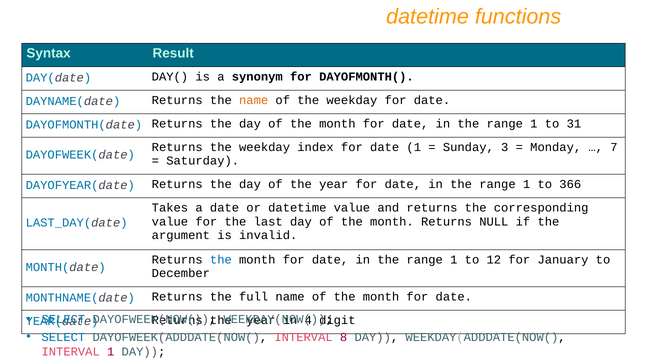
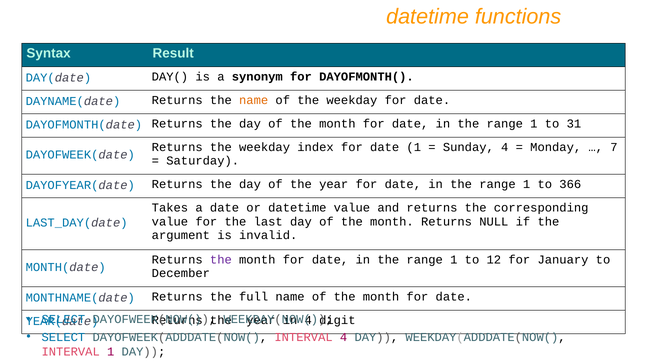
Sunday 3: 3 -> 4 (505, 147)
the colour: blue -> purple (221, 260)
INTERVAL 8: 8 -> 4 (344, 337)
